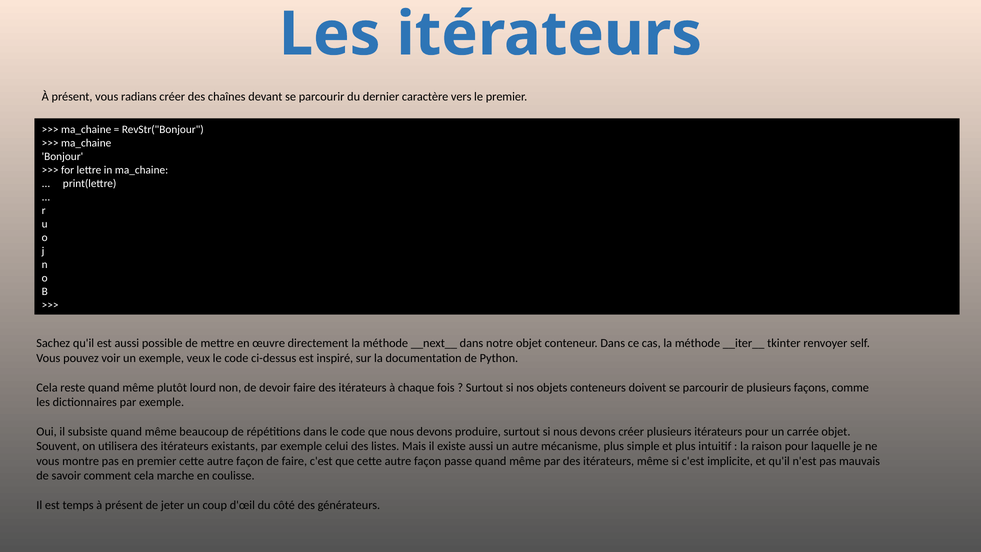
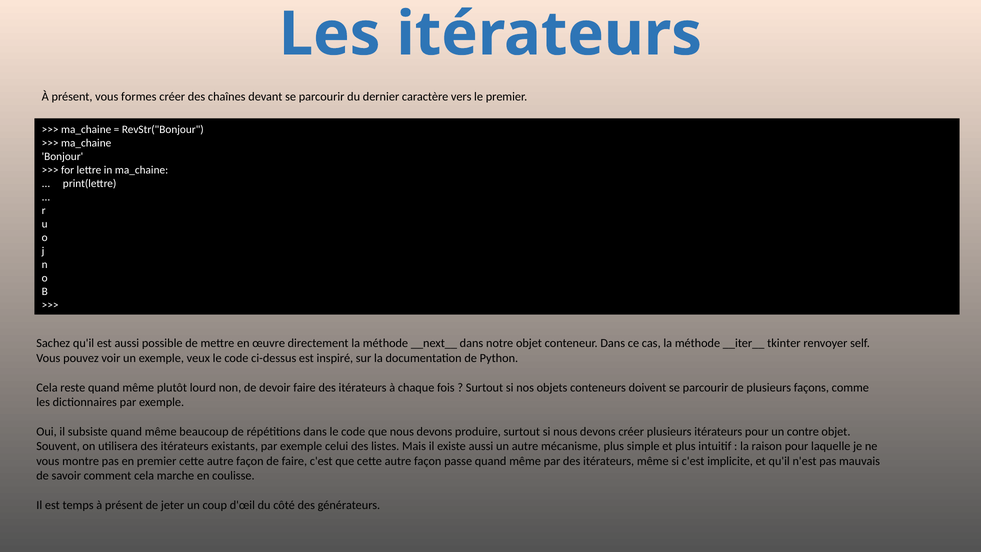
radians: radians -> formes (139, 97)
carrée: carrée -> contre (803, 432)
